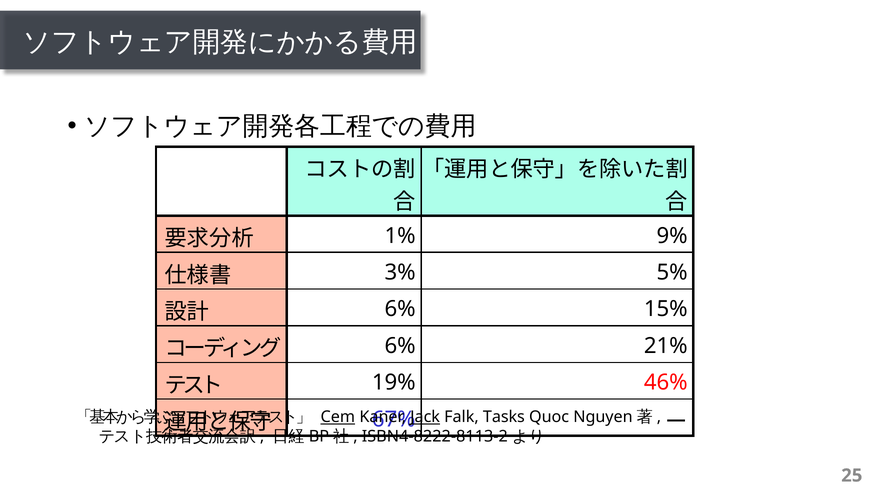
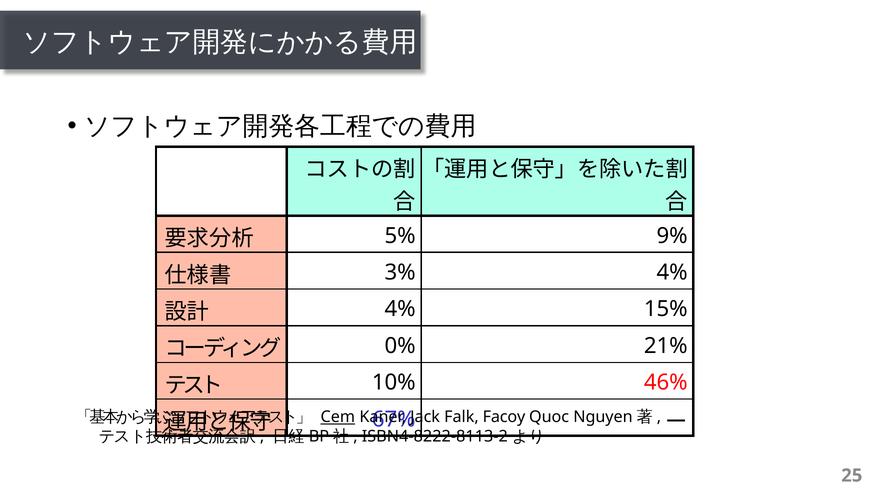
1%: 1% -> 5% (400, 236)
3% 5%: 5% -> 4% (672, 272)
6%: 6% -> 4% (400, 309)
6%: 6% -> 0% (400, 346)
19%: 19% -> 10% (394, 382)
Jack underline: present -> none (425, 417)
Tasks: Tasks -> Facoy (504, 417)
